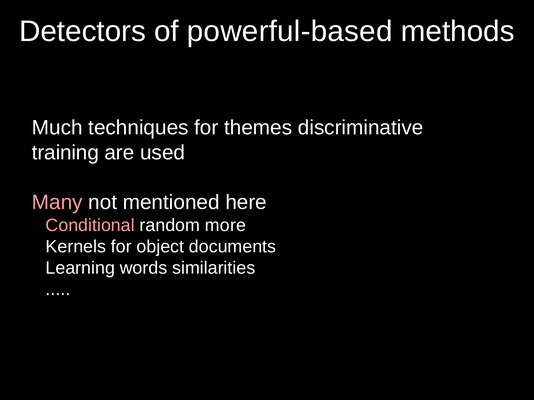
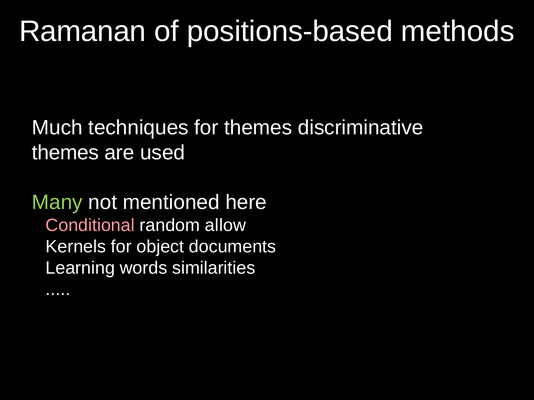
Detectors: Detectors -> Ramanan (83, 31)
powerful-based: powerful-based -> positions-based (290, 31)
training: training -> themes (65, 153)
Many colour: pink -> light green (57, 203)
more: more -> allow (226, 226)
